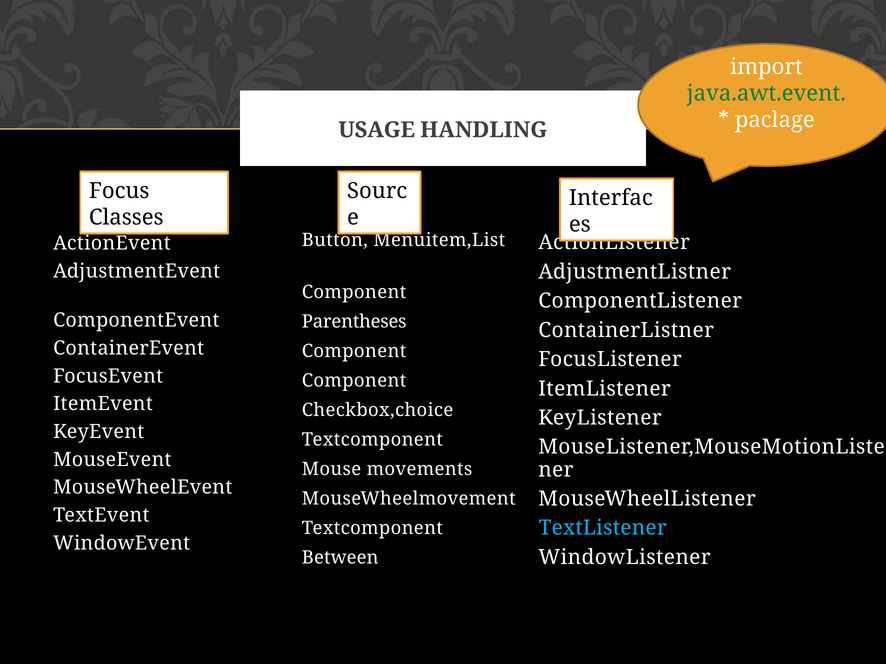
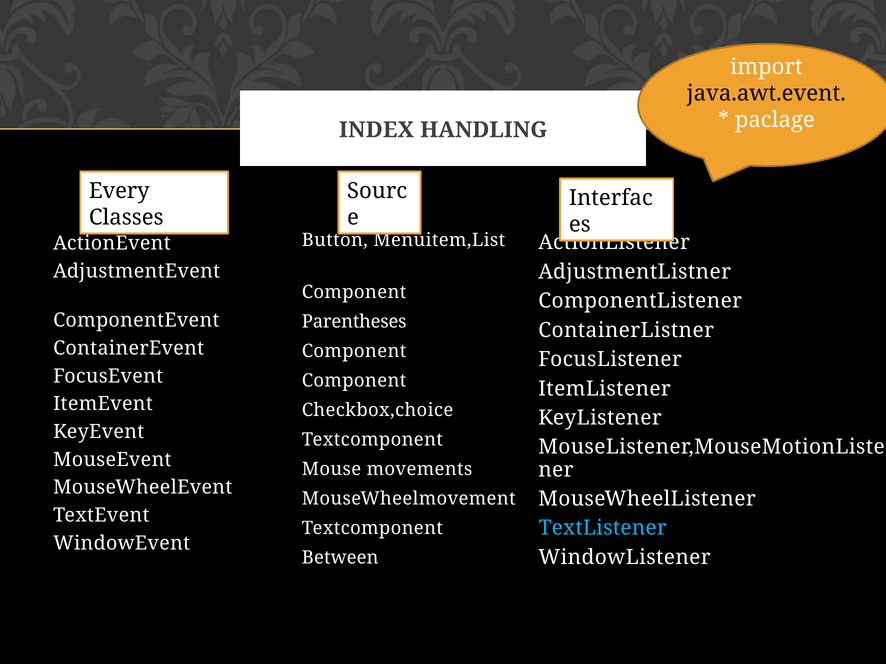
java.awt.event colour: green -> black (766, 93)
USAGE: USAGE -> INDEX (376, 130)
Focus: Focus -> Every (119, 191)
